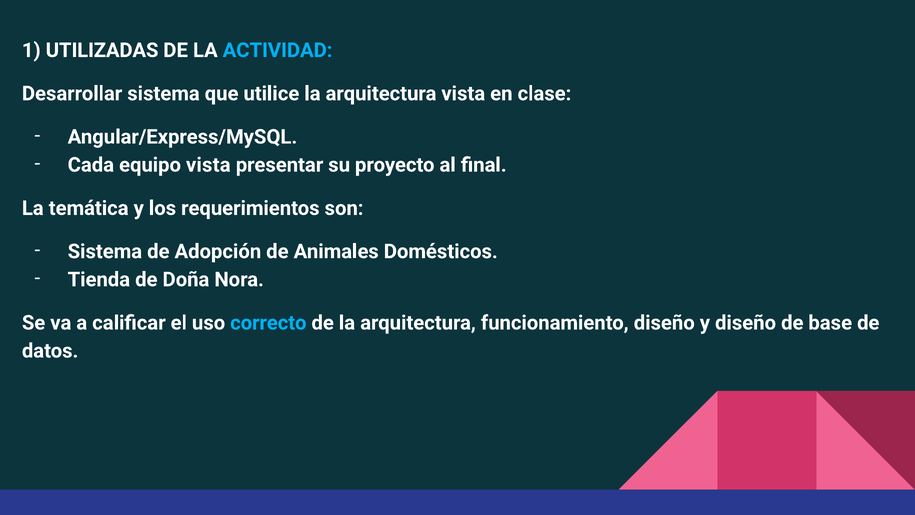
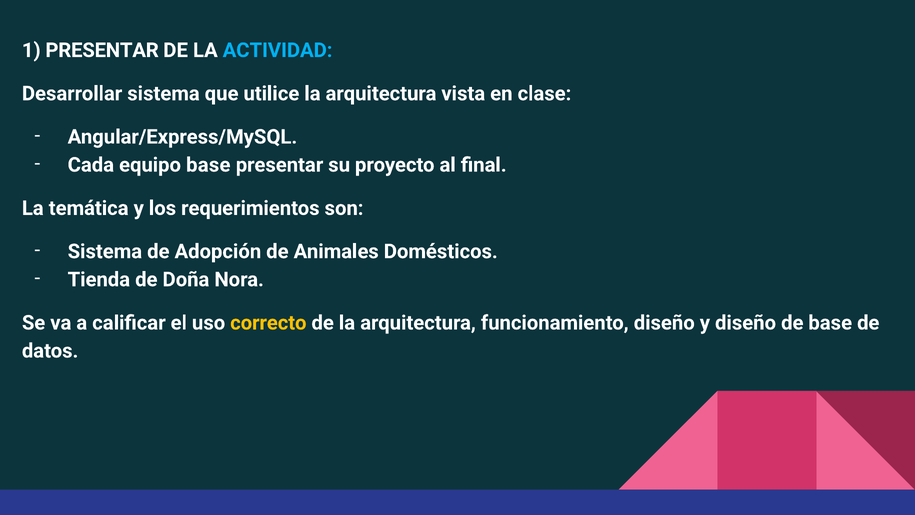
1 UTILIZADAS: UTILIZADAS -> PRESENTAR (102, 50)
equipo vista: vista -> base (208, 165)
correcto colour: light blue -> yellow (268, 323)
